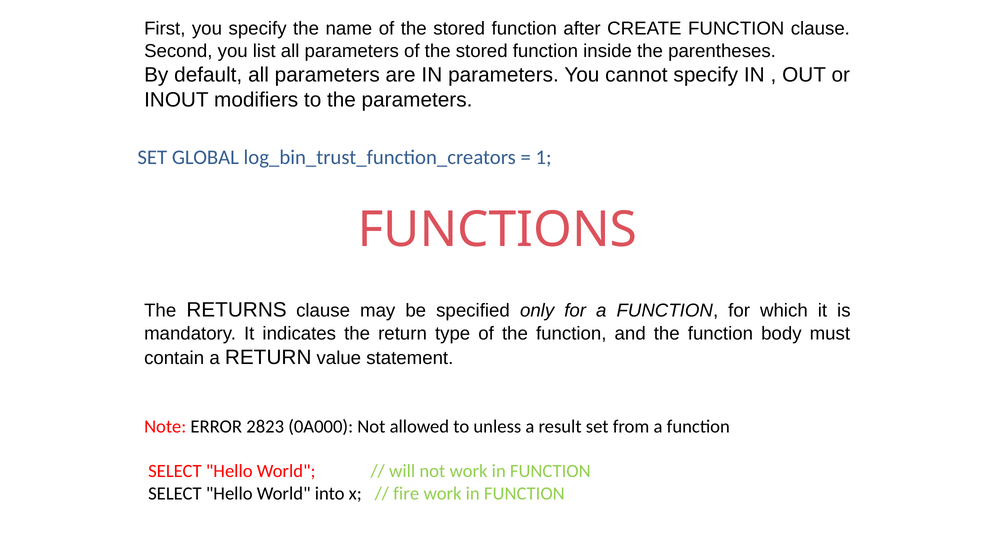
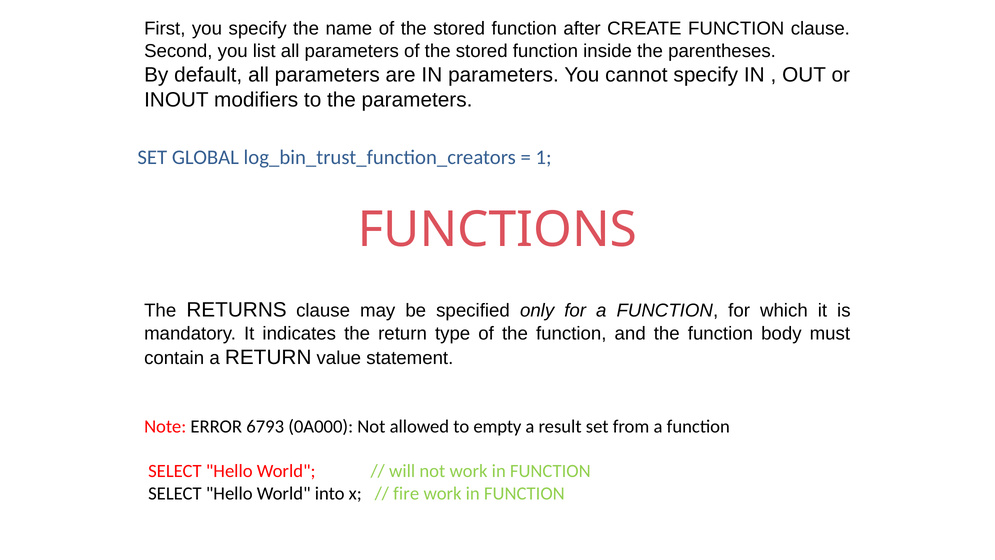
2823: 2823 -> 6793 (265, 426)
unless: unless -> empty (497, 426)
